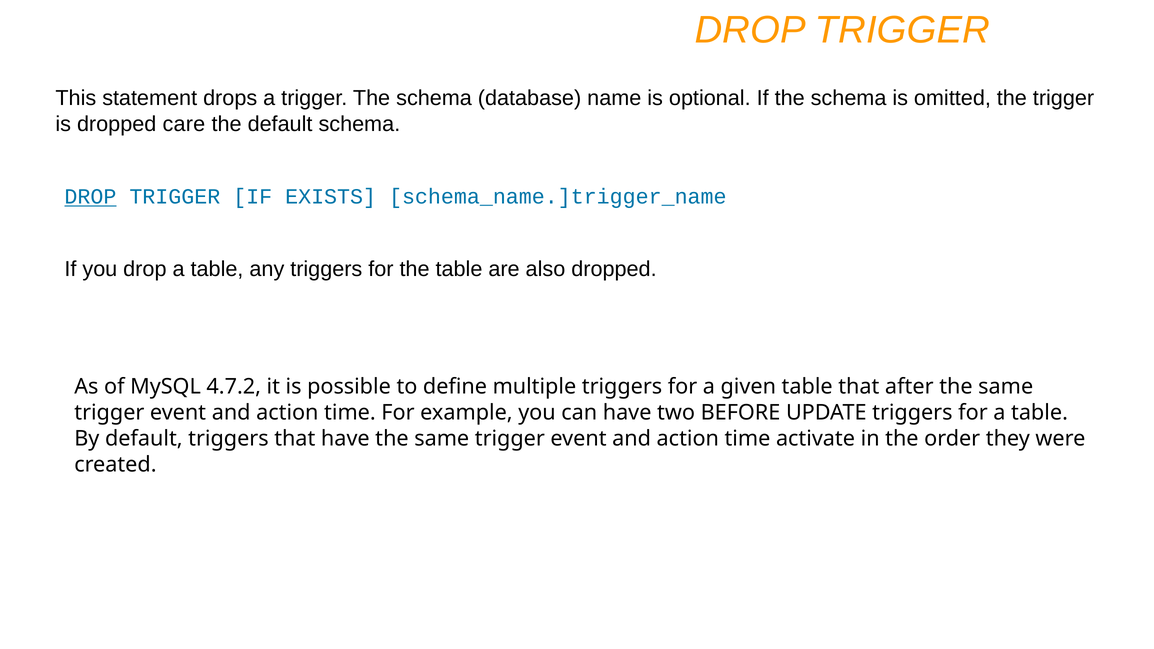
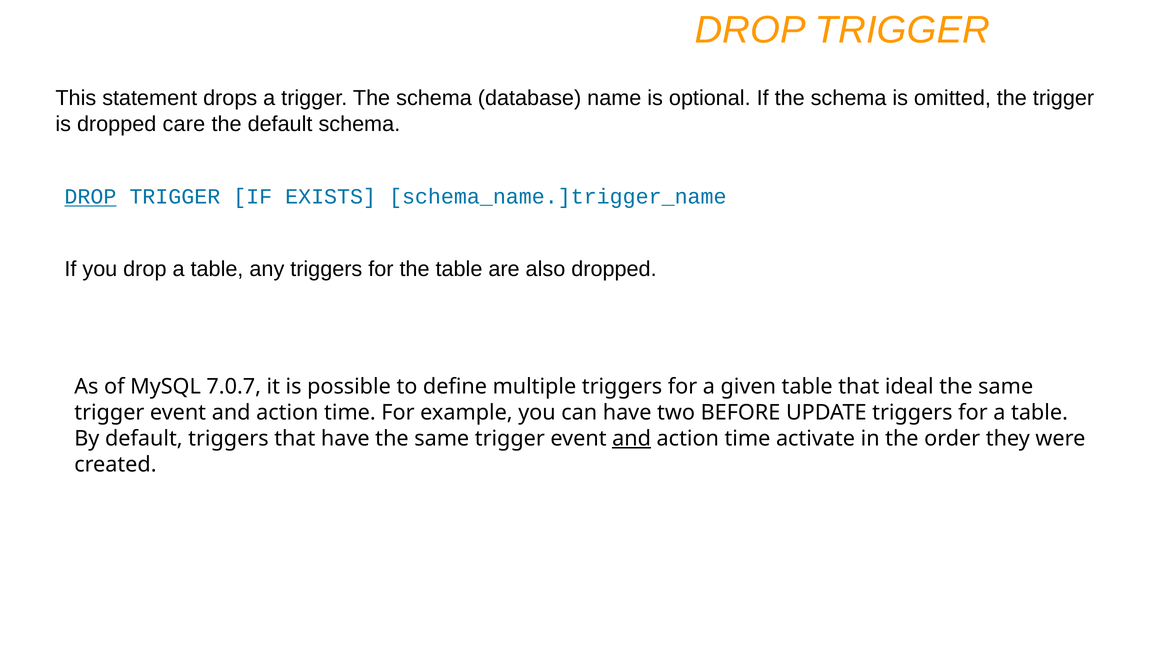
4.7.2: 4.7.2 -> 7.0.7 (234, 387)
after: after -> ideal (909, 387)
and underline: none -> present (632, 438)
